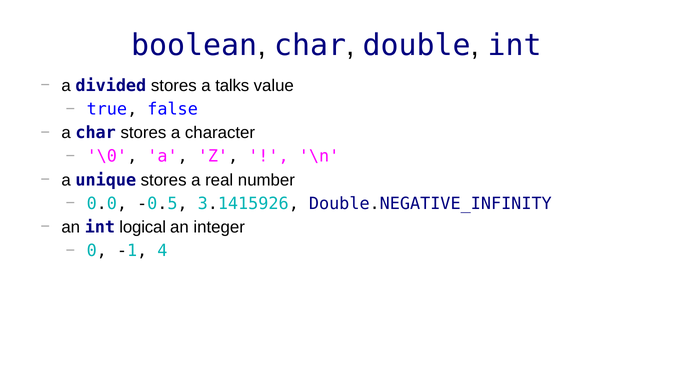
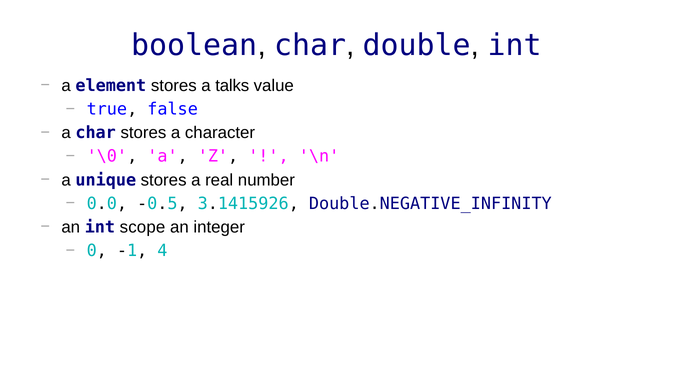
divided: divided -> element (111, 86)
logical: logical -> scope (142, 227)
